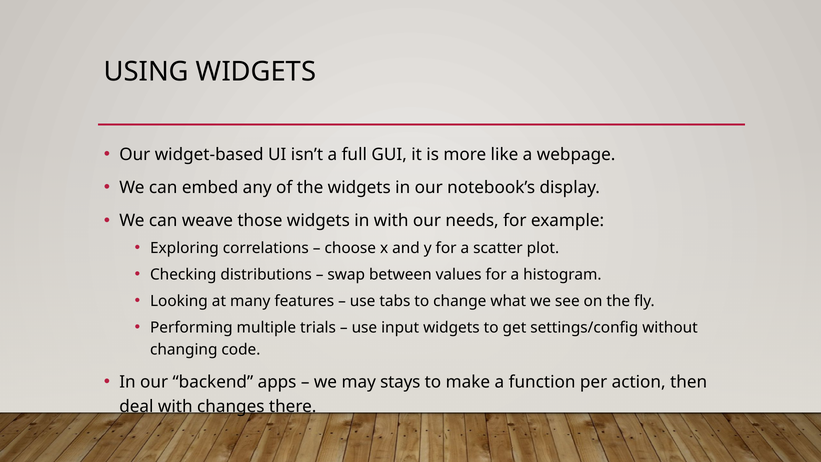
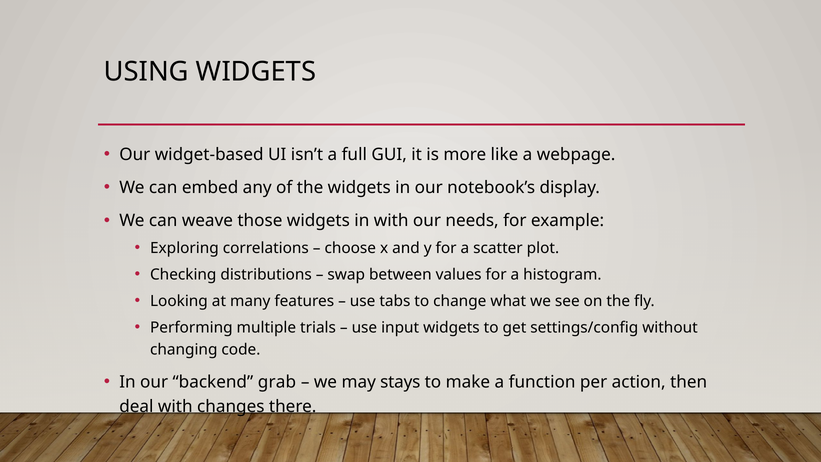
apps: apps -> grab (277, 382)
